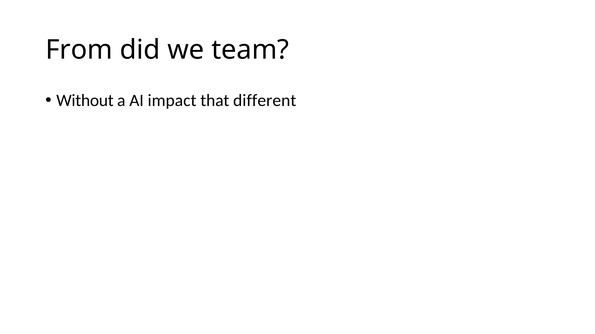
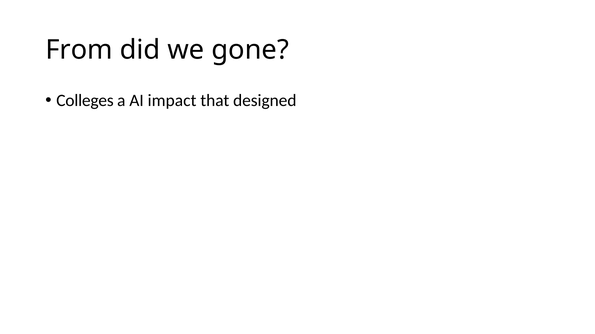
team: team -> gone (250, 50)
Without: Without -> Colleges (85, 101)
different: different -> designed (265, 101)
